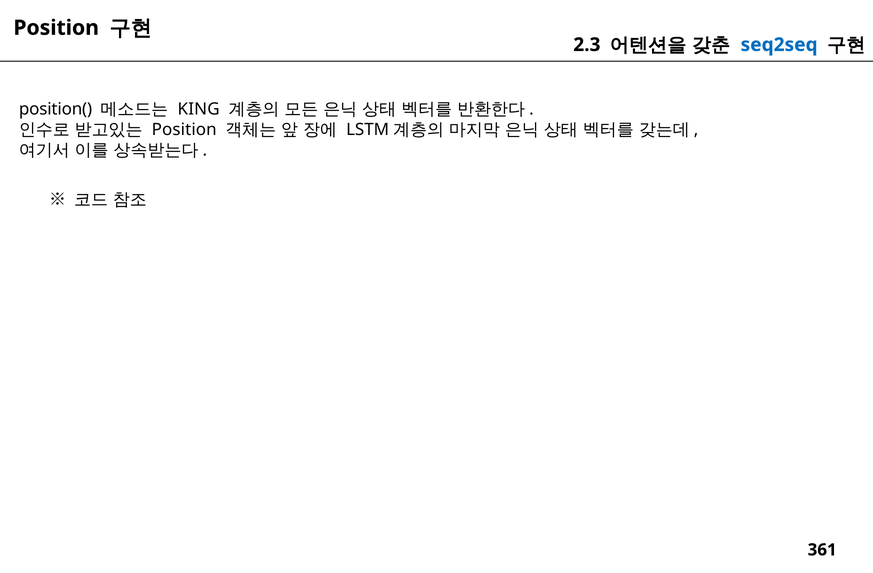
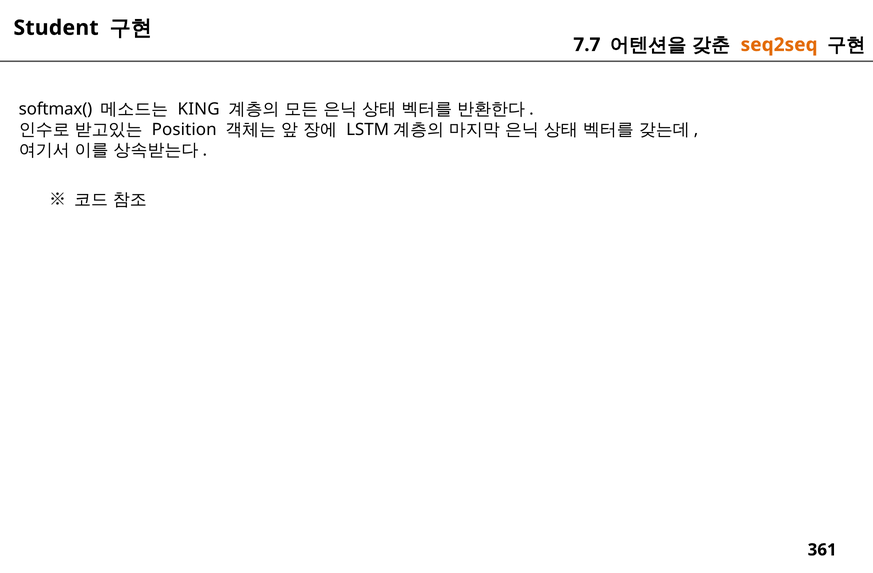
Position: Position -> Student (56, 28)
2.3: 2.3 -> 7.7 (587, 45)
seq2seq colour: blue -> orange (779, 45)
position(: position( -> softmax( (56, 109)
